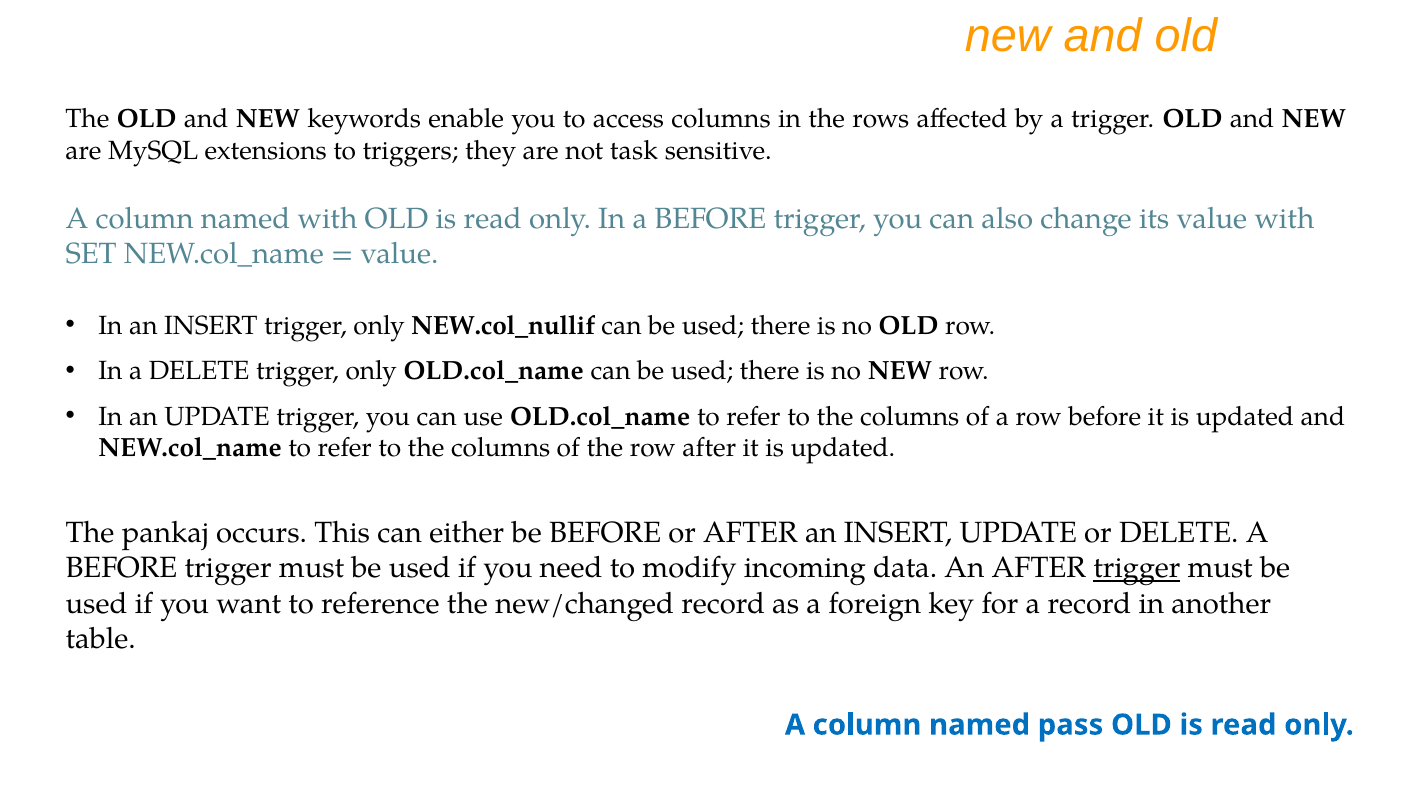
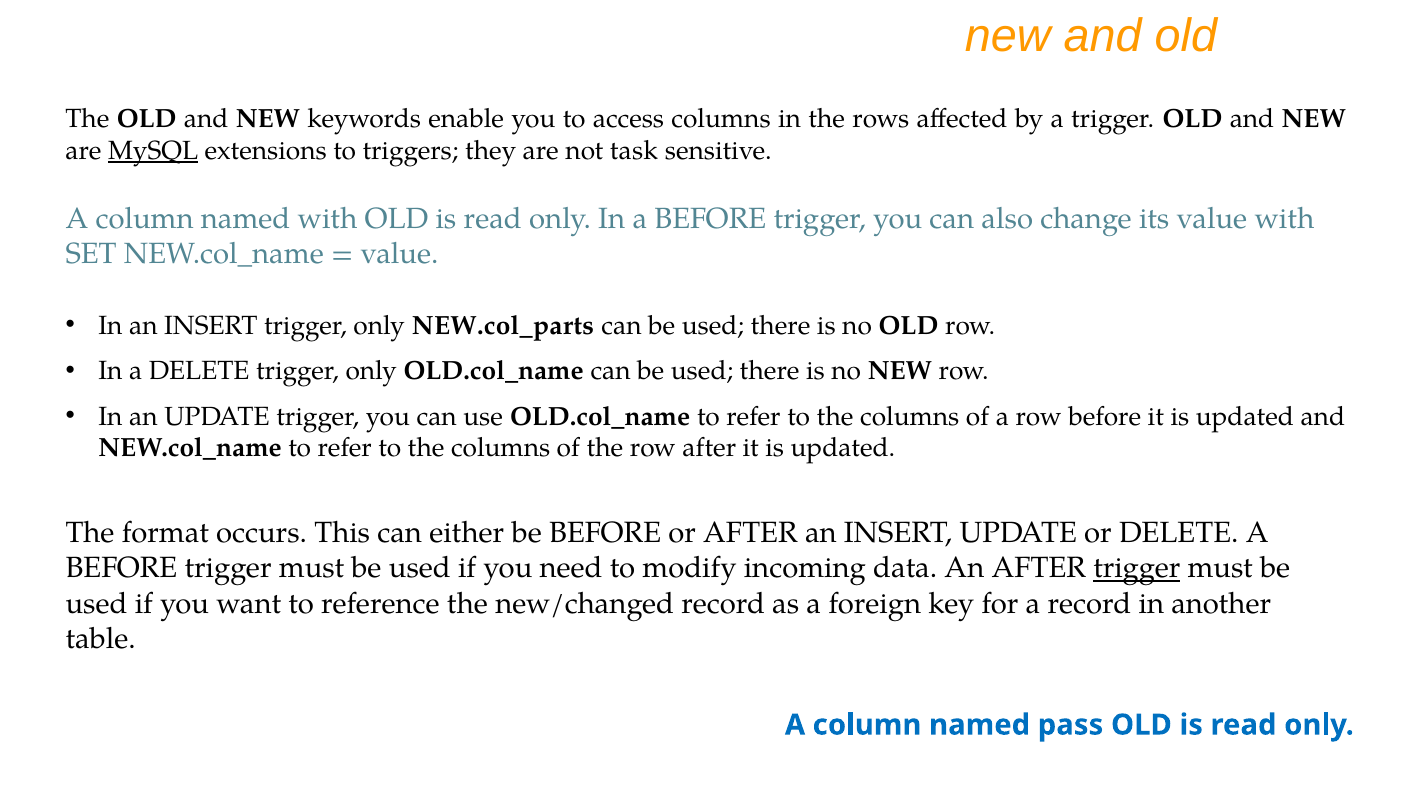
MySQL underline: none -> present (153, 151)
NEW.col_nullif: NEW.col_nullif -> NEW.col_parts (503, 325)
pankaj: pankaj -> format (165, 533)
